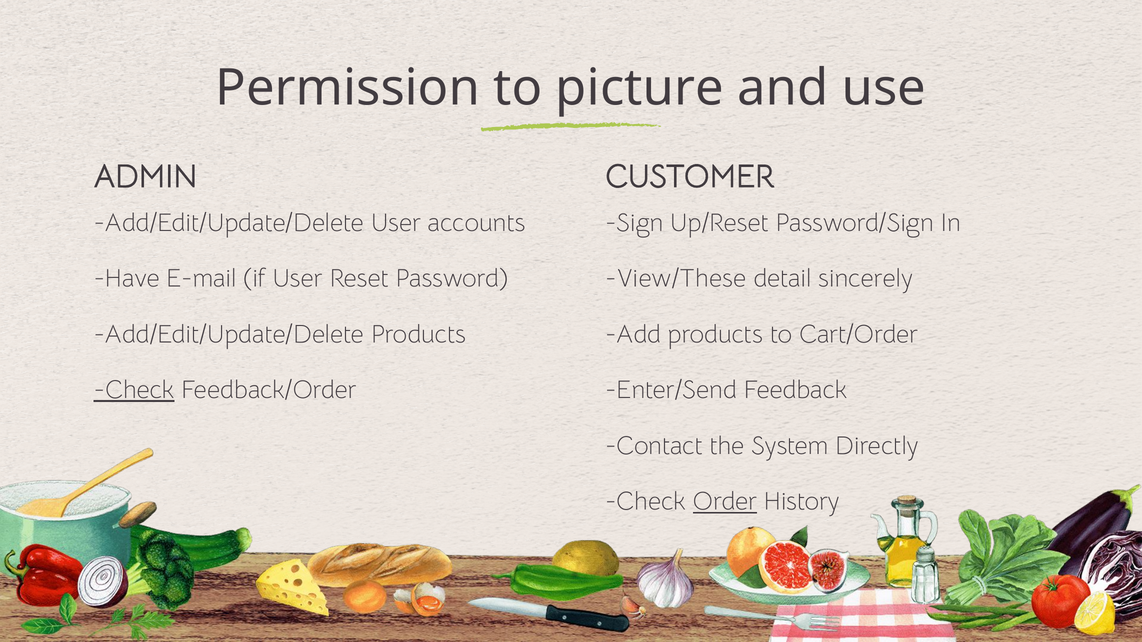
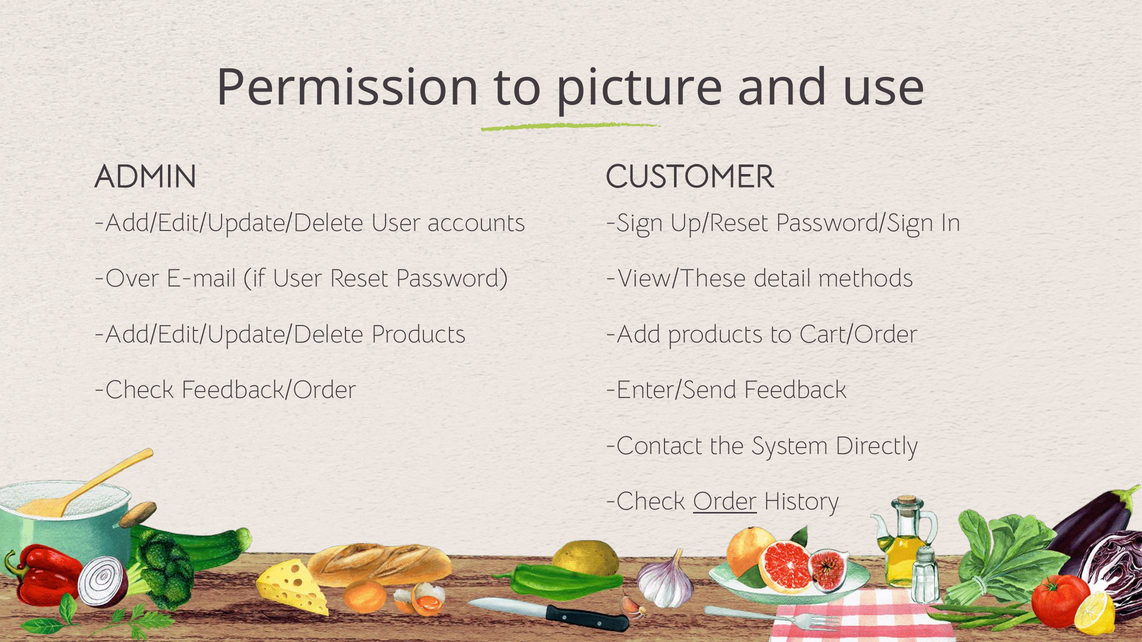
Have: Have -> Over (127, 279)
sincerely: sincerely -> methods (866, 279)
Check underline: present -> none (134, 390)
